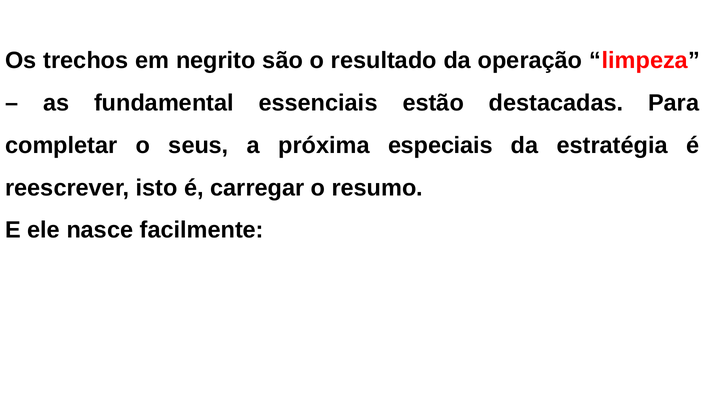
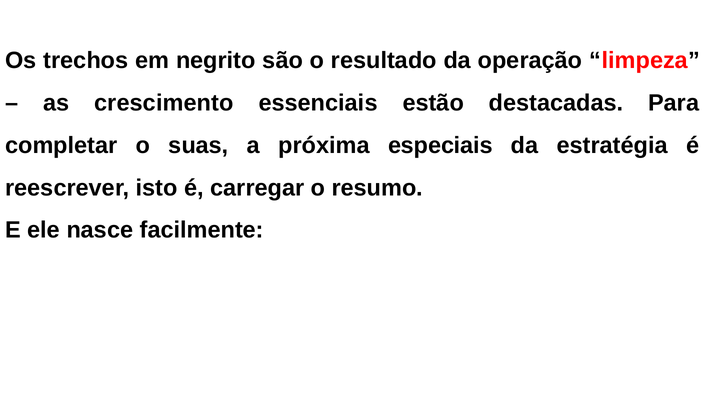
fundamental: fundamental -> crescimento (164, 103)
seus: seus -> suas (198, 145)
